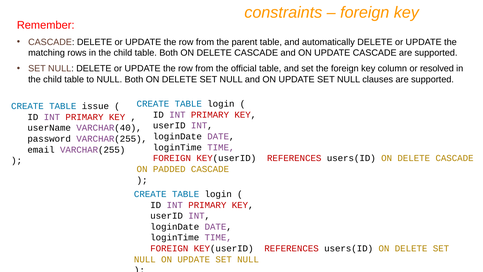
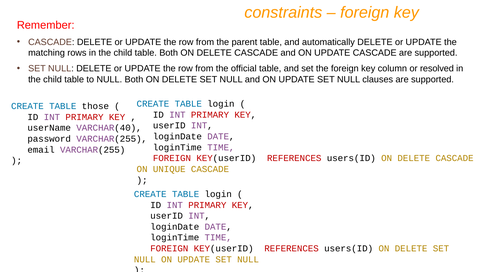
issue: issue -> those (95, 106)
PADDED: PADDED -> UNIQUE (169, 169)
